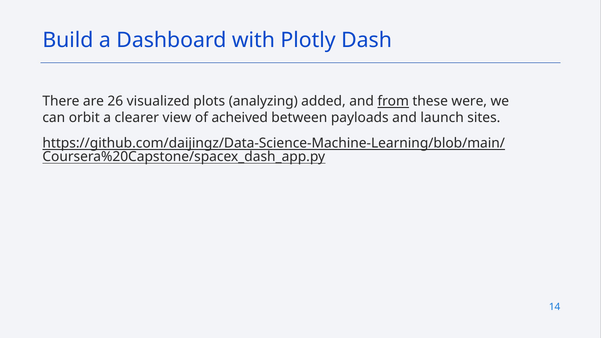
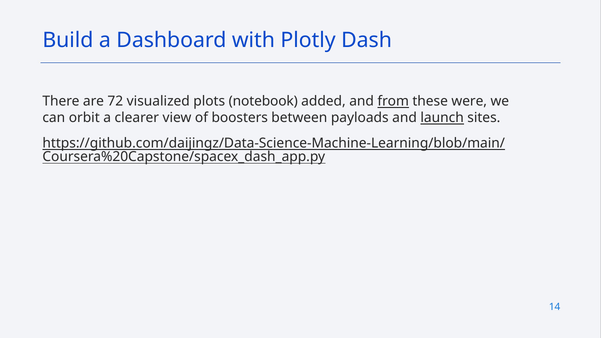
26: 26 -> 72 (115, 101)
analyzing: analyzing -> notebook (263, 101)
acheived: acheived -> boosters (240, 118)
launch underline: none -> present (442, 118)
